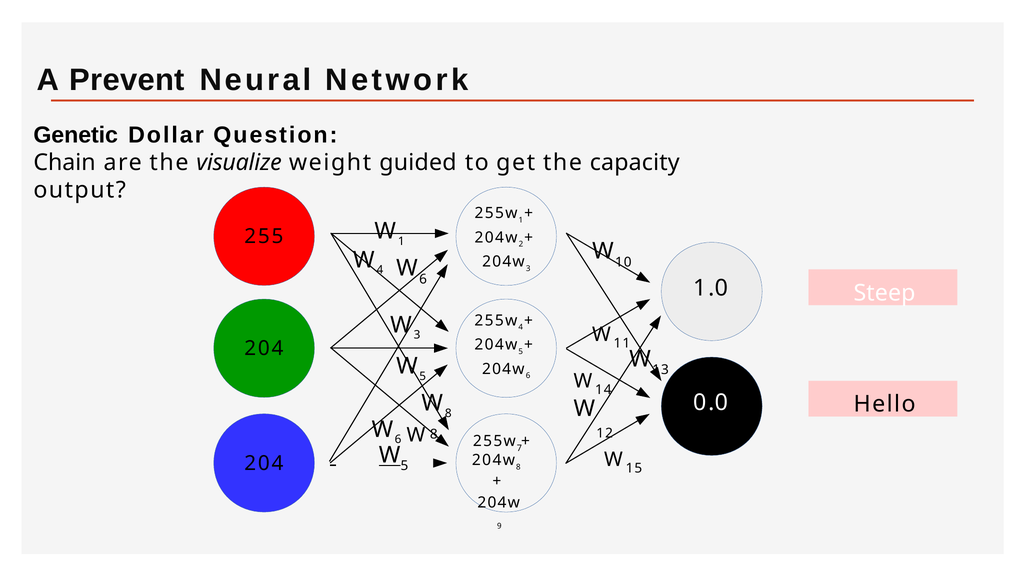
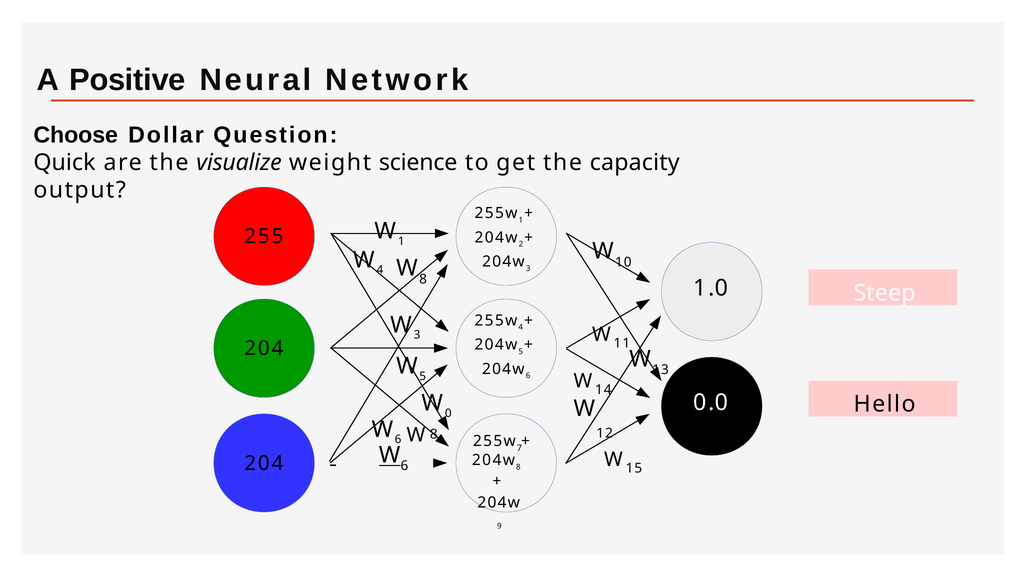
Prevent: Prevent -> Positive (127, 80)
Genetic: Genetic -> Choose (76, 135)
Chain: Chain -> Quick (64, 163)
guided: guided -> science (418, 163)
6: 6 -> 8 (423, 279)
W 8: 8 -> 0 (448, 414)
5: 5 -> 6 (404, 466)
